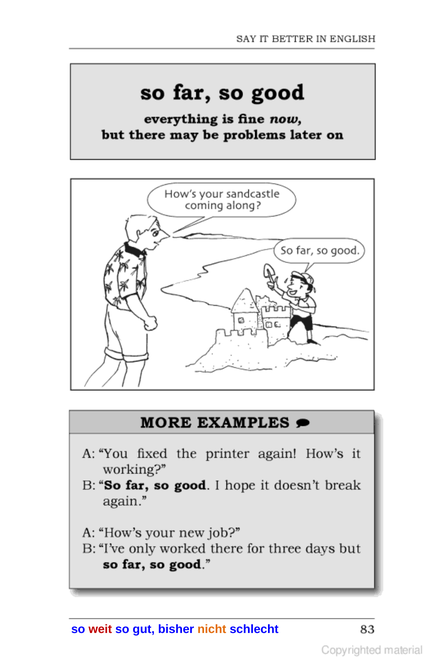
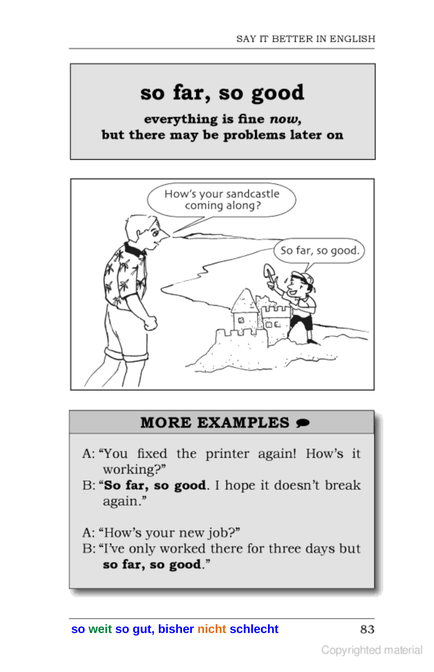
weit colour: red -> green (100, 628)
